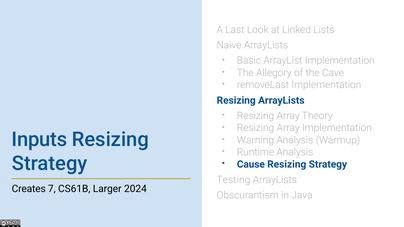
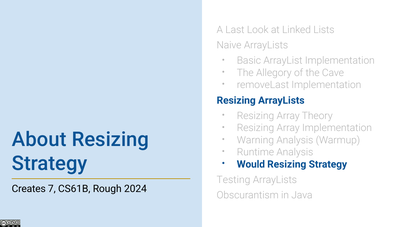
Inputs: Inputs -> About (39, 140)
Cause: Cause -> Would (251, 164)
Larger: Larger -> Rough (107, 189)
